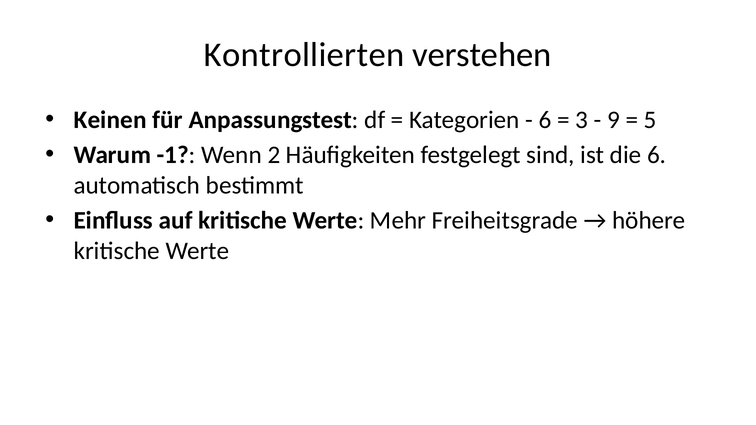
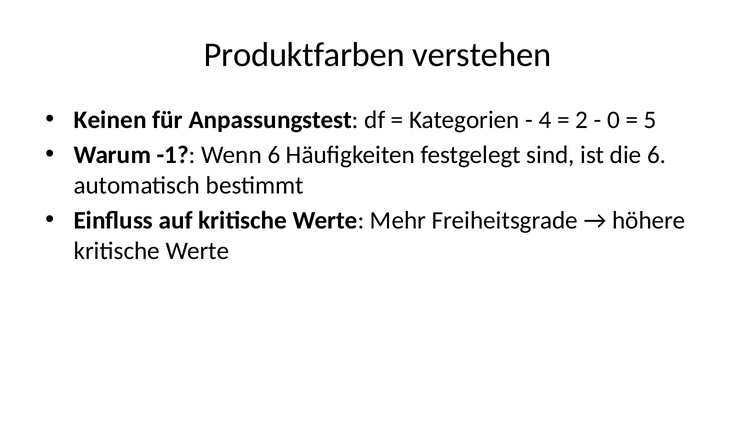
Kontrollierten: Kontrollierten -> Produktfarben (304, 55)
6: 6 -> 4 (545, 120)
3: 3 -> 2 (582, 120)
9: 9 -> 0 (614, 120)
Wenn 2: 2 -> 6 (274, 155)
